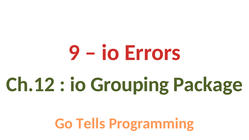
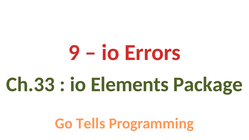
Ch.12: Ch.12 -> Ch.33 (30, 84)
Grouping: Grouping -> Elements (130, 84)
